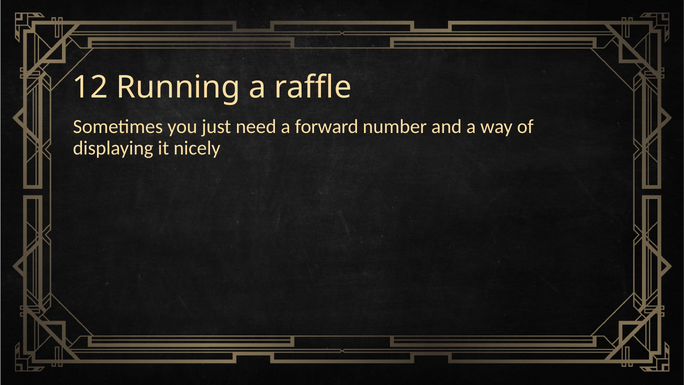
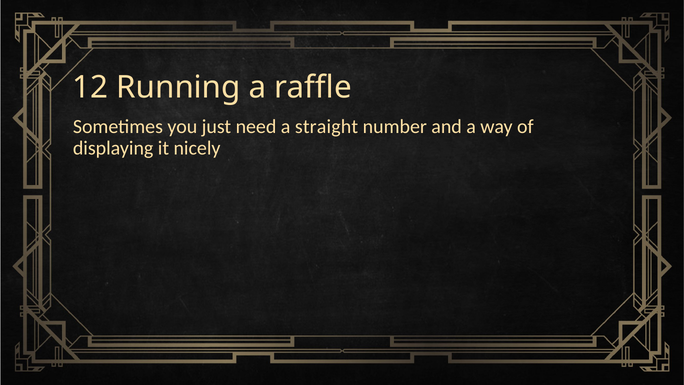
forward: forward -> straight (327, 127)
